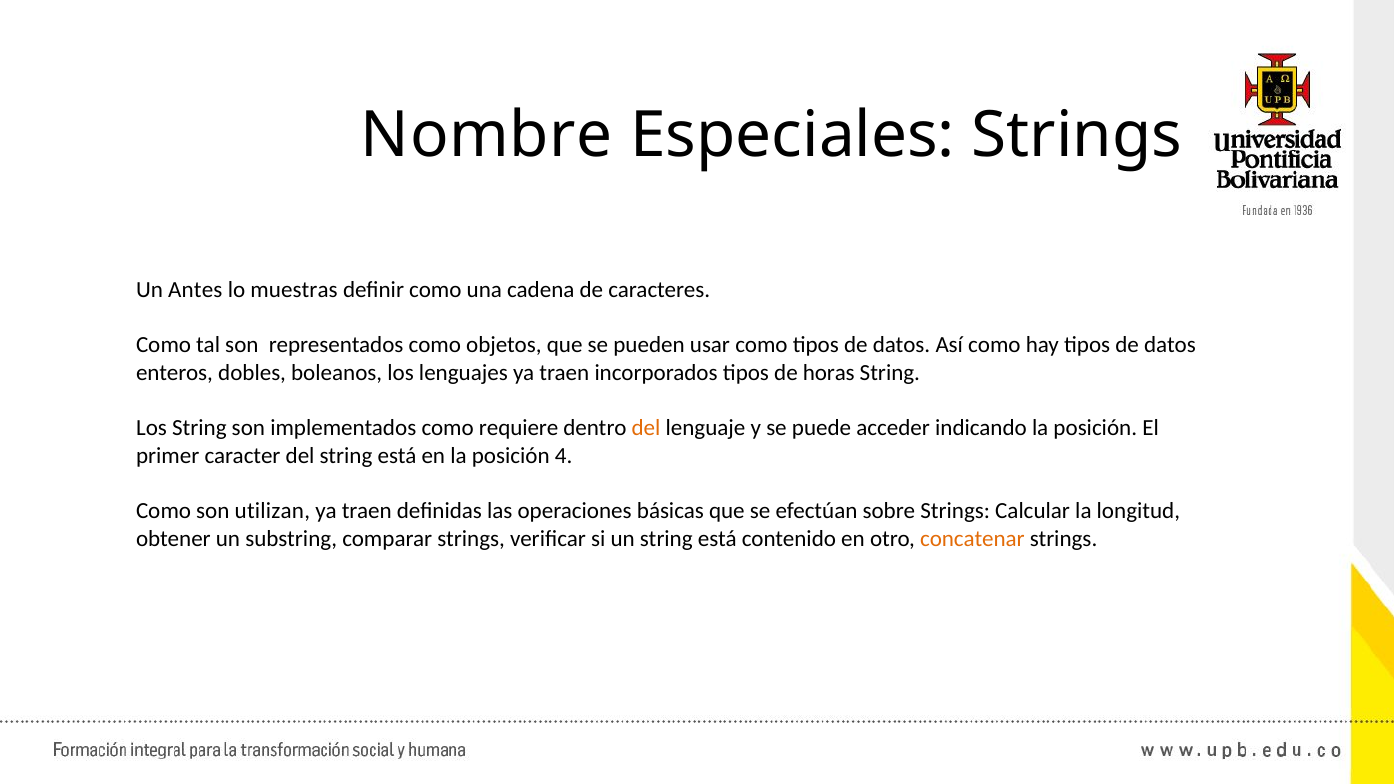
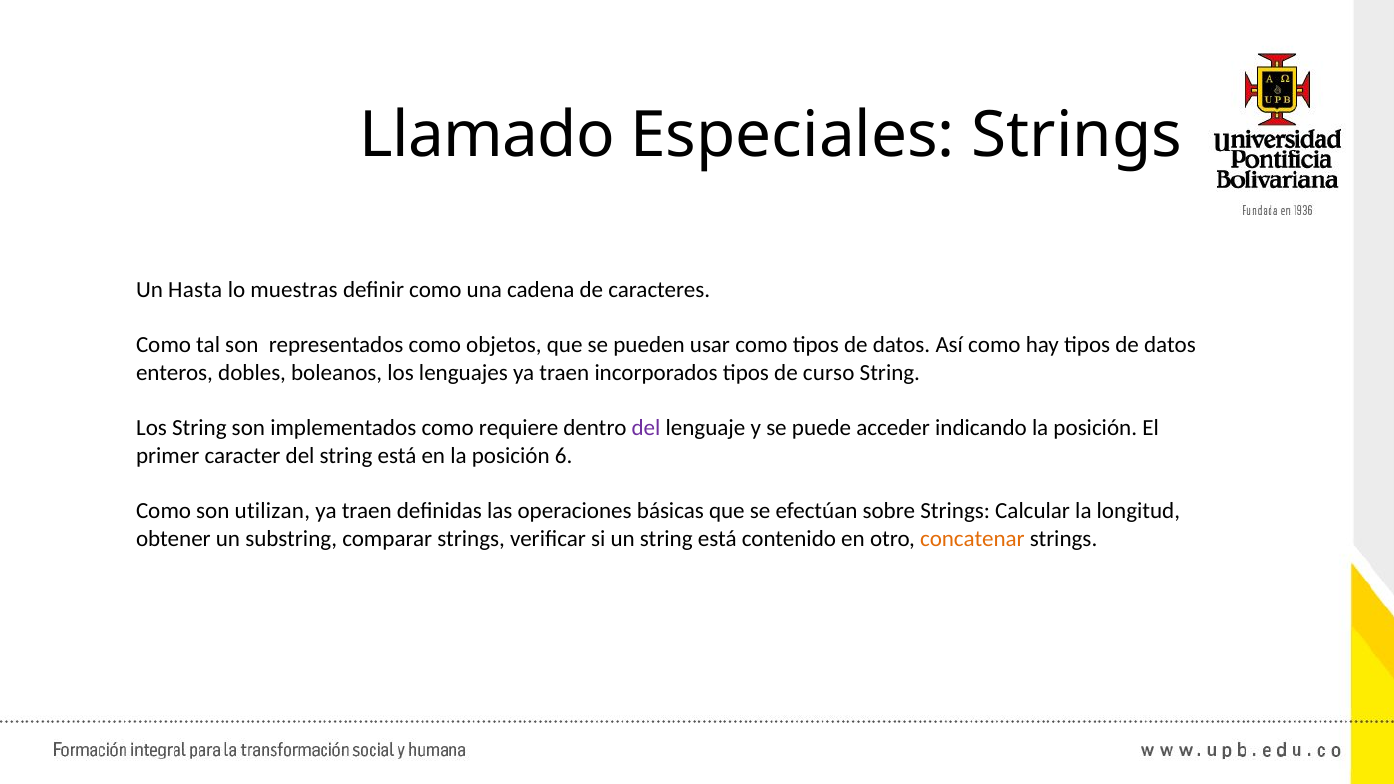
Nombre: Nombre -> Llamado (487, 135)
Antes: Antes -> Hasta (195, 290)
horas: horas -> curso (829, 373)
del colour: orange -> purple (646, 428)
4: 4 -> 6 (564, 456)
